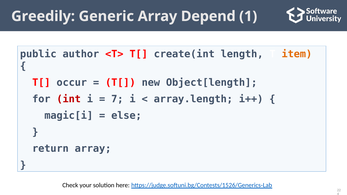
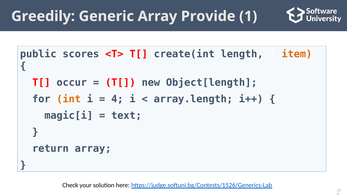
Depend: Depend -> Provide (208, 16)
author: author -> scores (81, 54)
int colour: red -> orange (69, 99)
7: 7 -> 4 (117, 99)
else: else -> text (126, 116)
